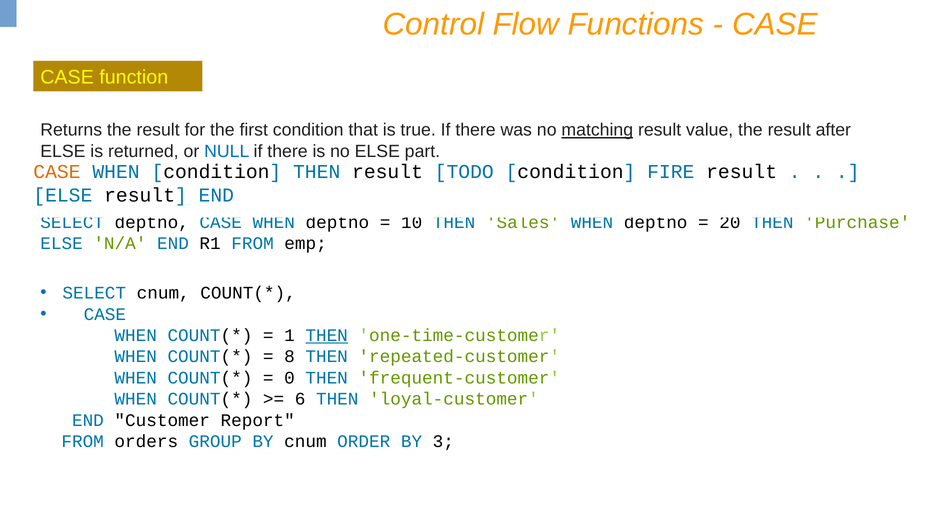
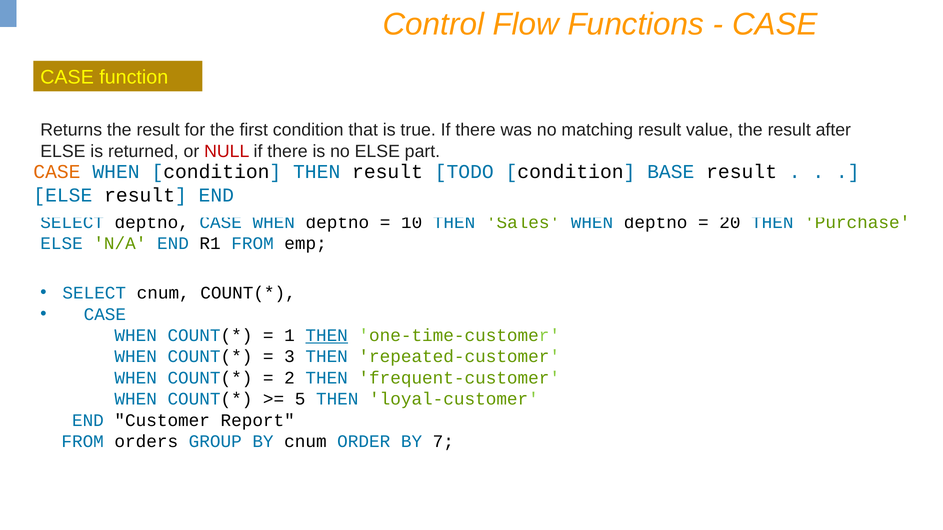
matching underline: present -> none (597, 130)
NULL colour: blue -> red (227, 151)
FIRE: FIRE -> BASE (671, 172)
8: 8 -> 3 (290, 357)
0: 0 -> 2 (290, 378)
6: 6 -> 5 (300, 399)
3: 3 -> 7 (443, 442)
